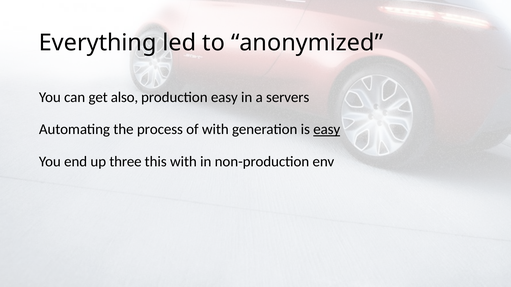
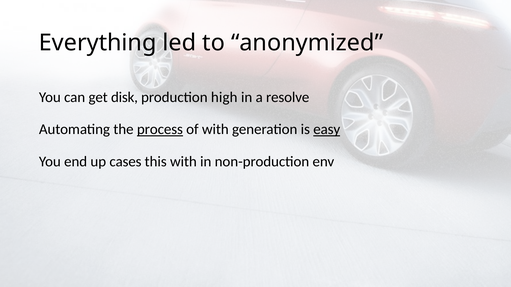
also: also -> disk (124, 97)
production easy: easy -> high (224, 97)
servers: servers -> resolve (288, 97)
process underline: none -> present (160, 130)
three: three -> cases (125, 162)
